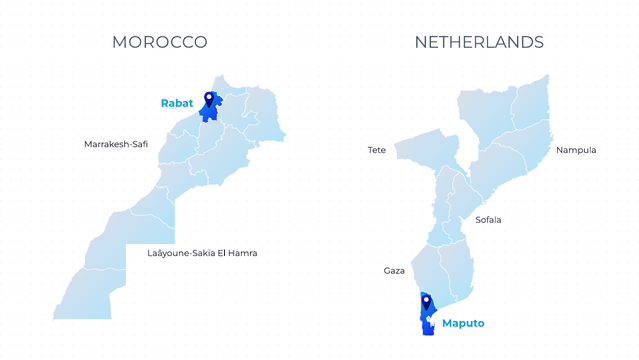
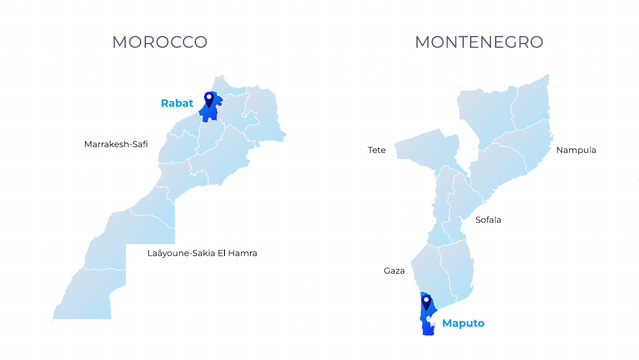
NETHERLANDS: NETHERLANDS -> MONTENEGRO (479, 42)
